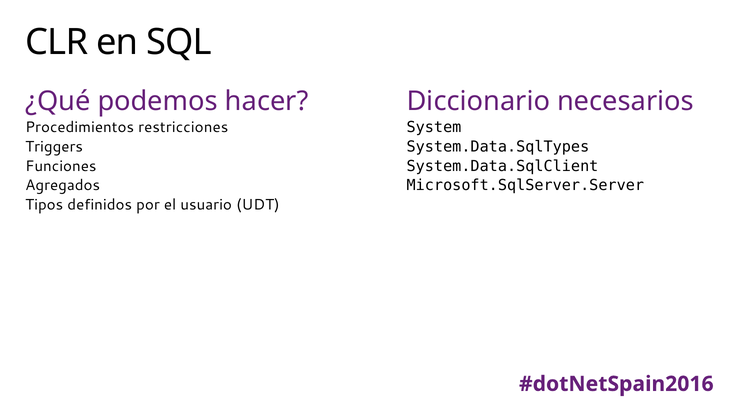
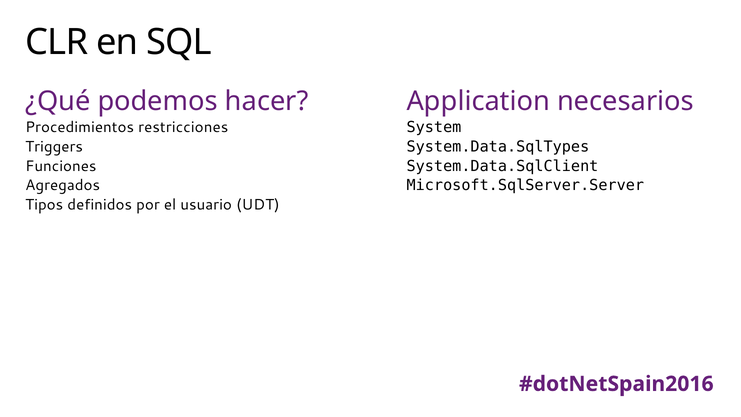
Diccionario: Diccionario -> Application (478, 101)
